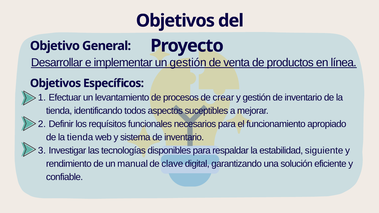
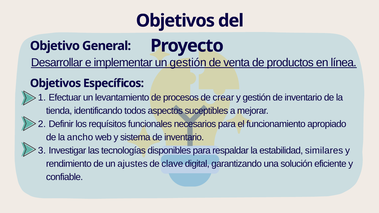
tienda: tienda -> ancho (80, 137)
siguiente: siguiente -> similares (324, 151)
manual: manual -> ajustes (133, 164)
